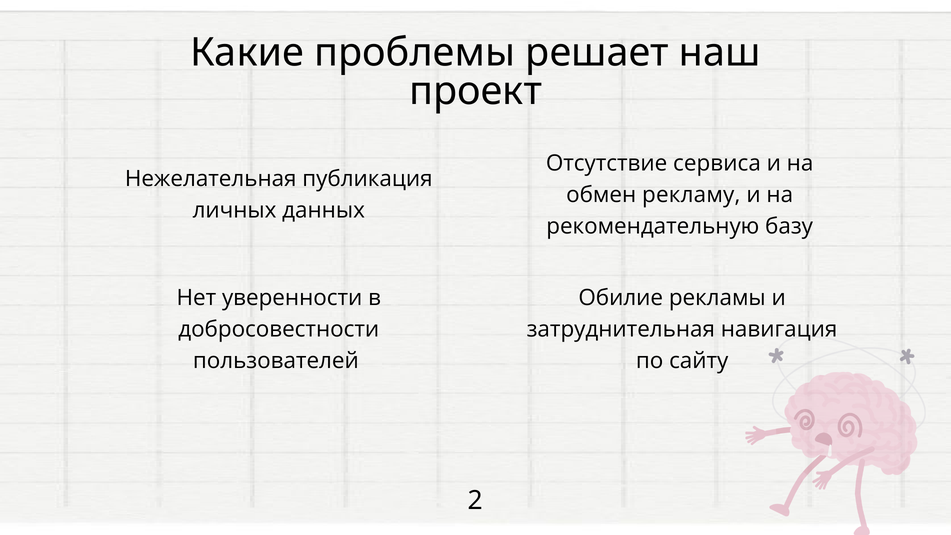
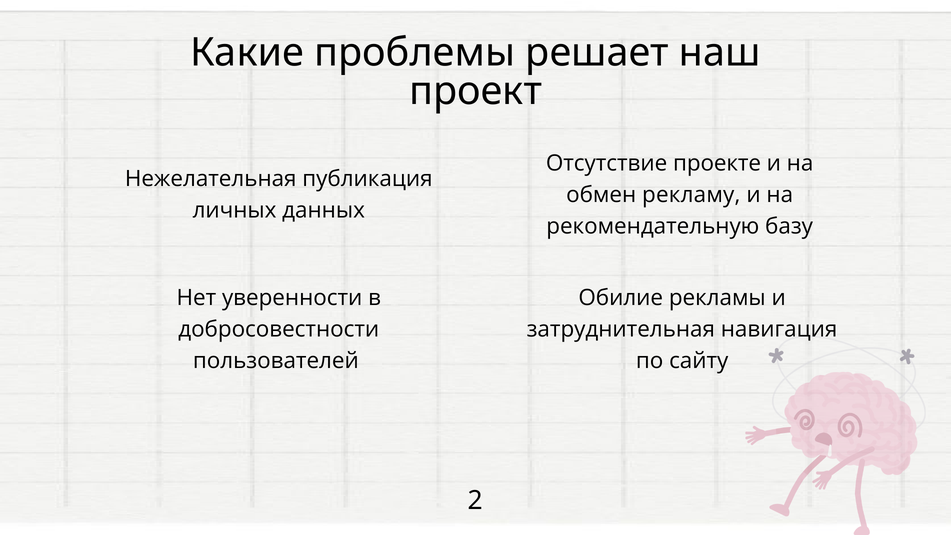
сервиса: сервиса -> проекте (717, 163)
